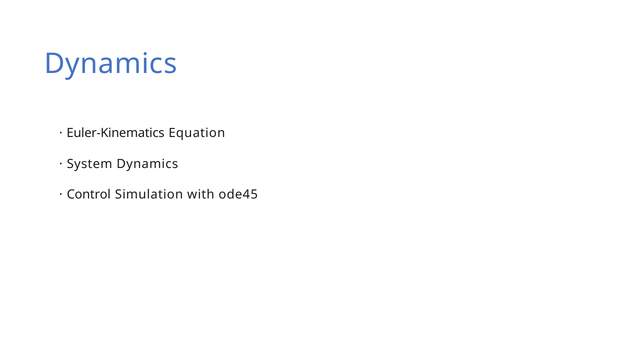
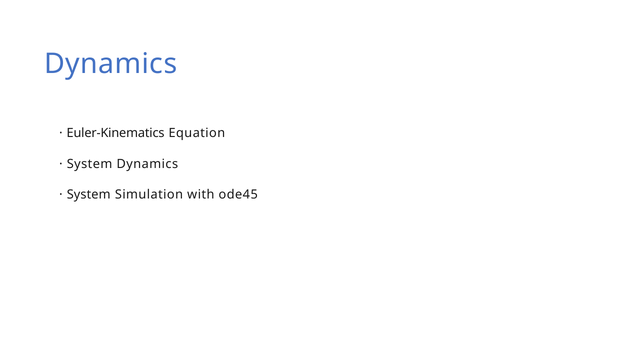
Control: Control -> System (89, 194)
